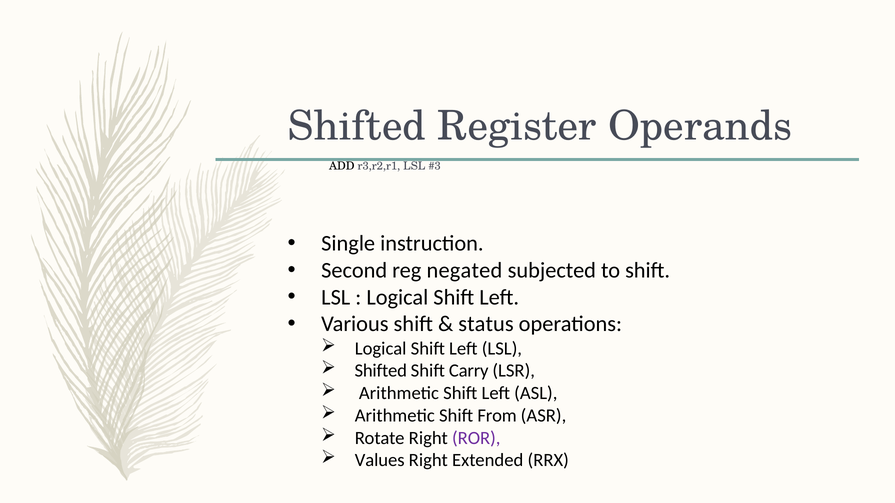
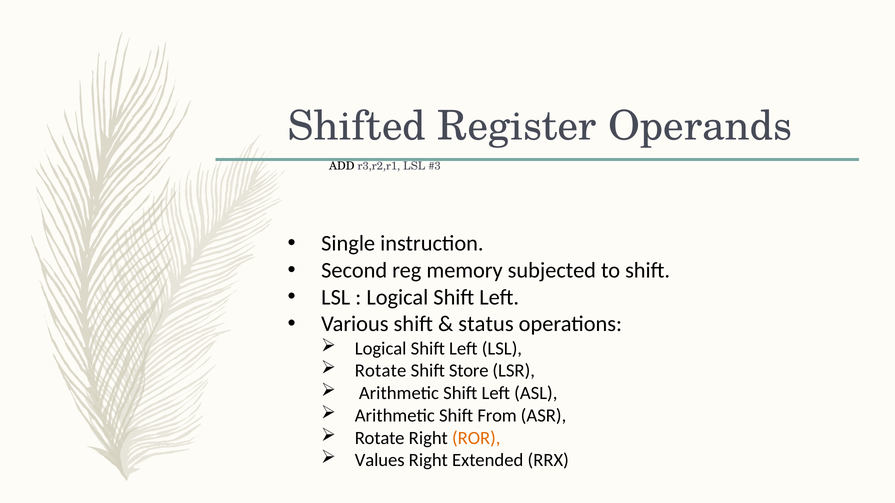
negated: negated -> memory (465, 271)
Shifted: Shifted -> Rotate (381, 371)
Carry: Carry -> Store (469, 371)
ROR colour: purple -> orange (476, 438)
